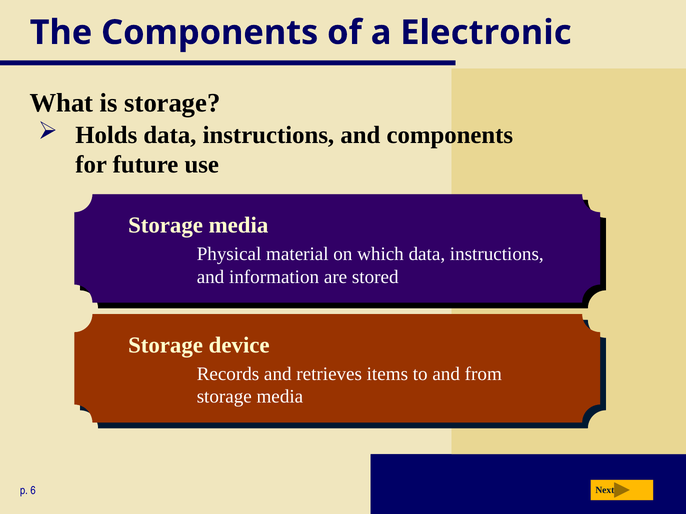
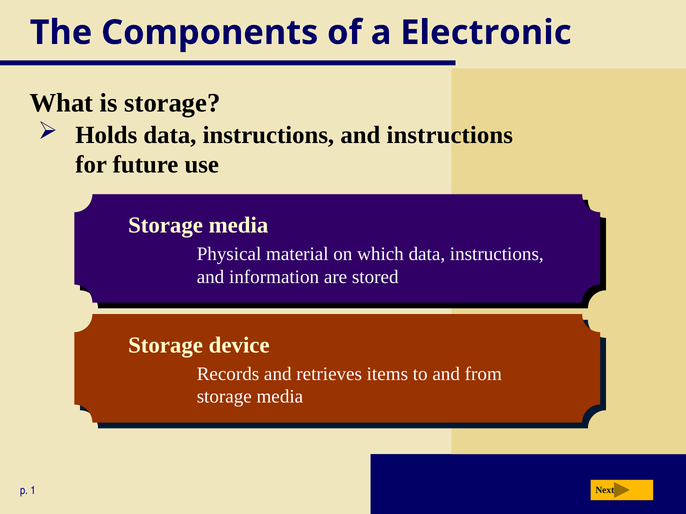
and components: components -> instructions (450, 135)
6: 6 -> 1 (33, 491)
